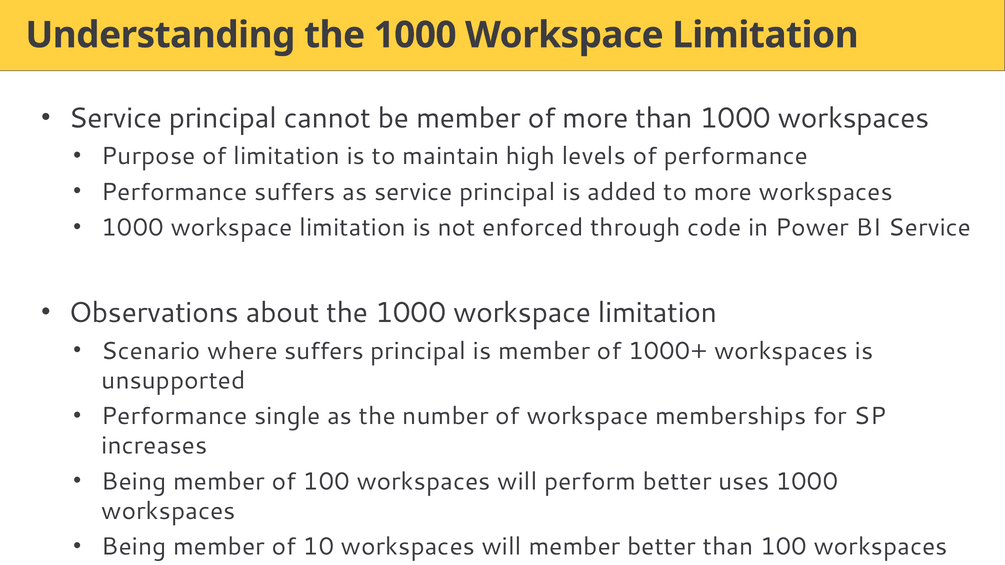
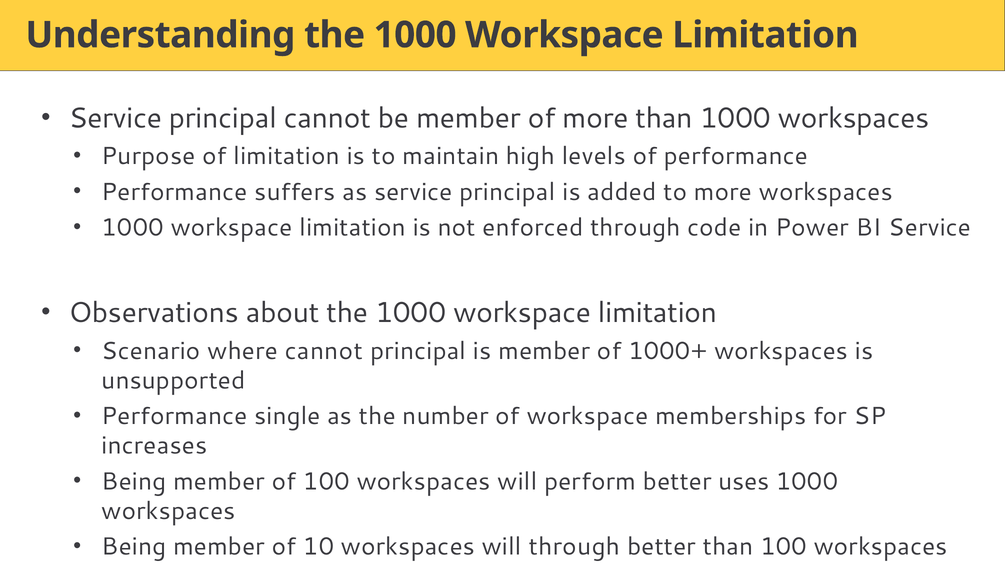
where suffers: suffers -> cannot (324, 351)
will member: member -> through (574, 547)
